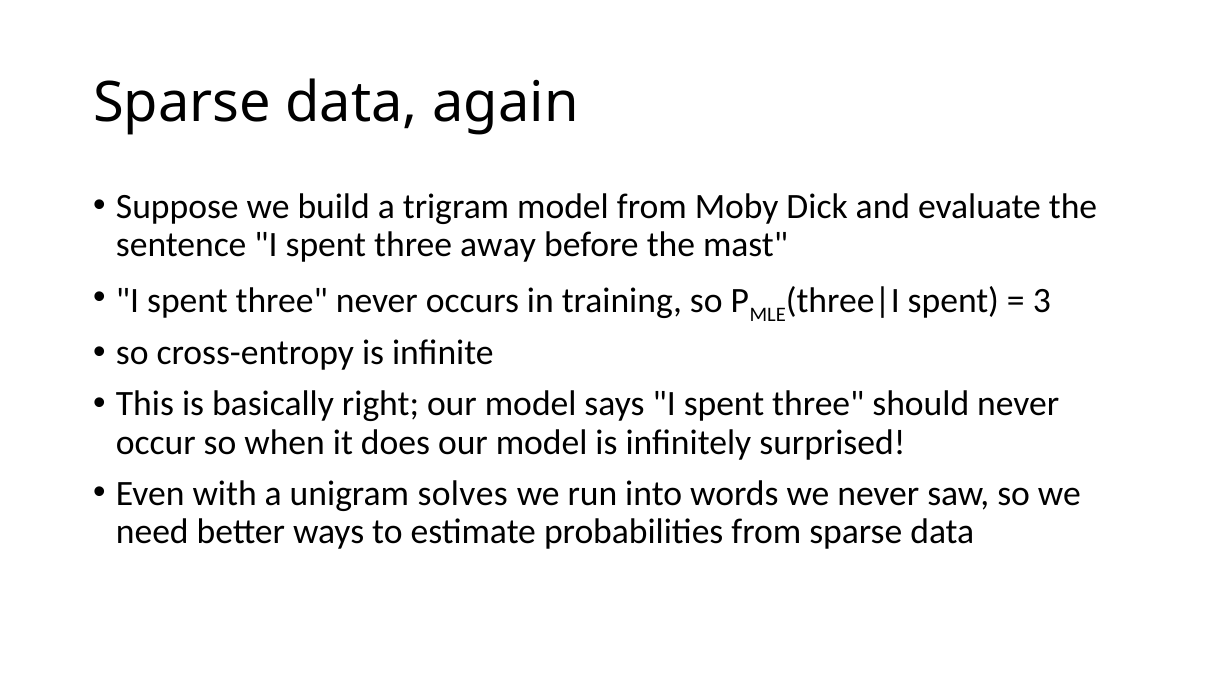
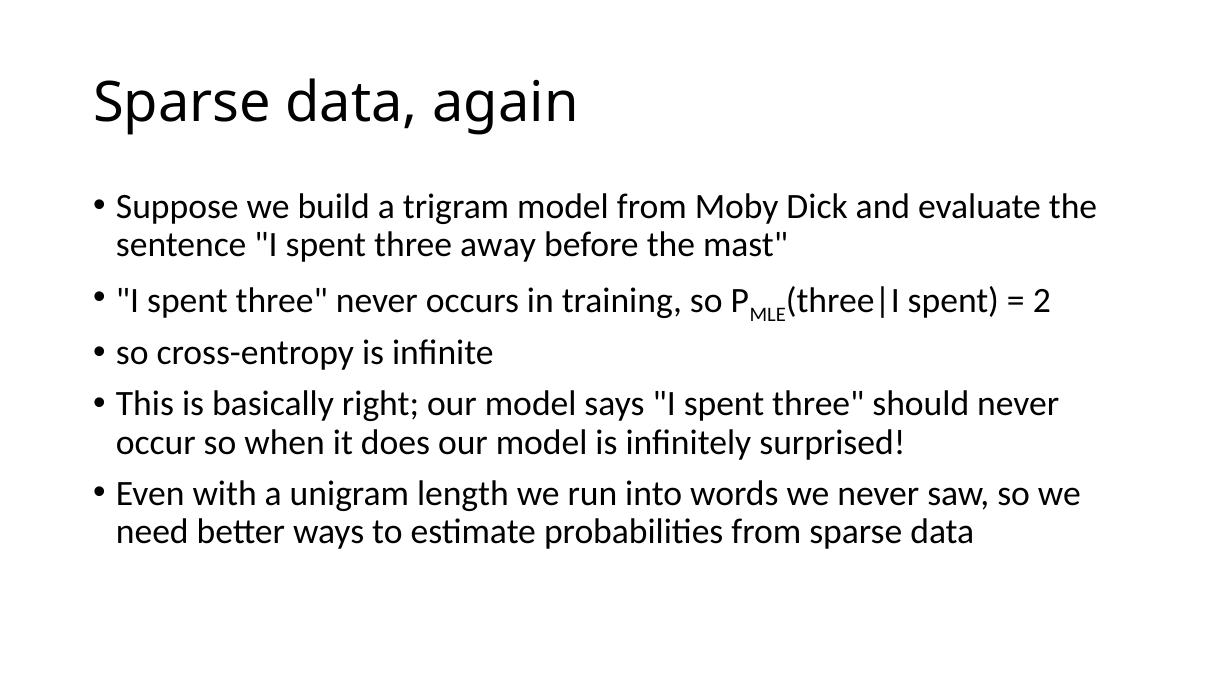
3: 3 -> 2 (1042, 300)
solves: solves -> length (463, 493)
